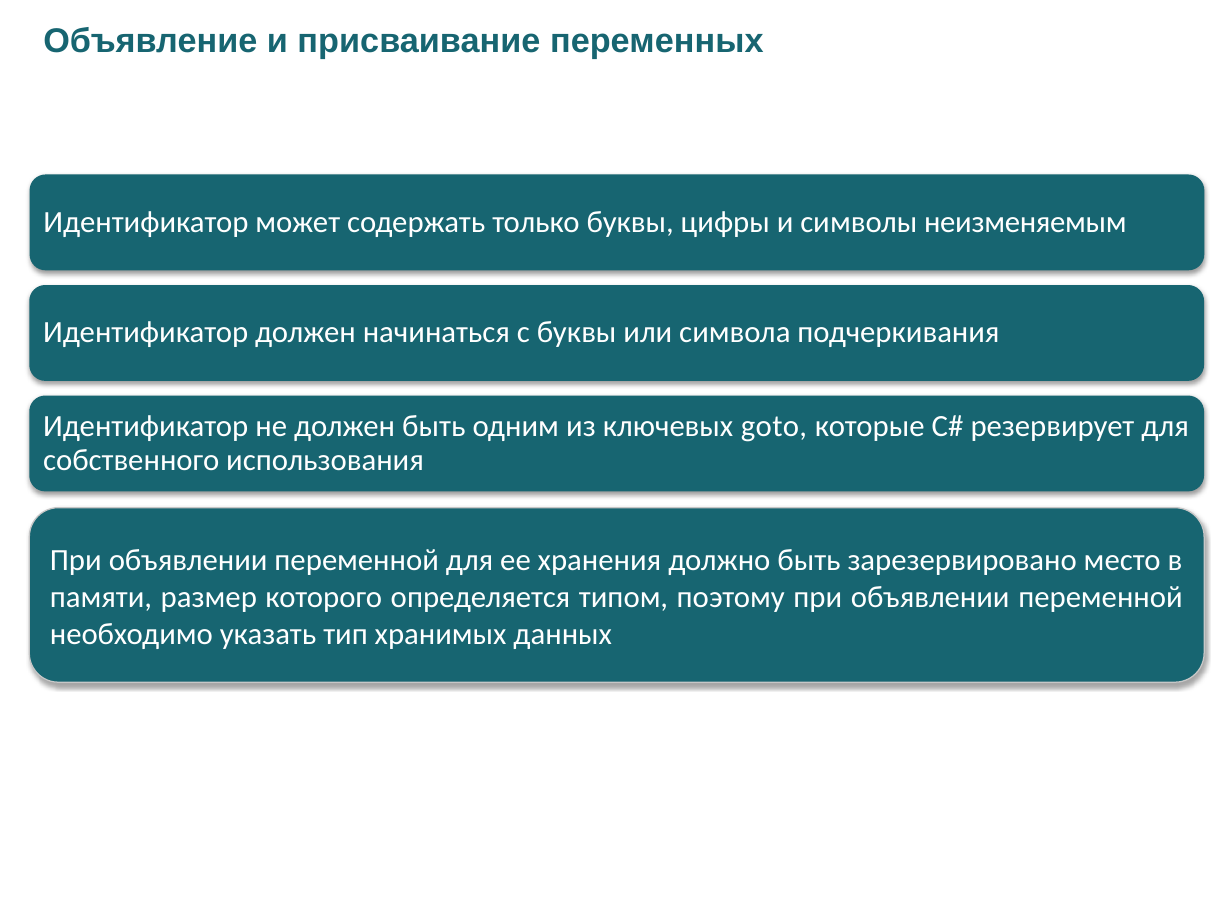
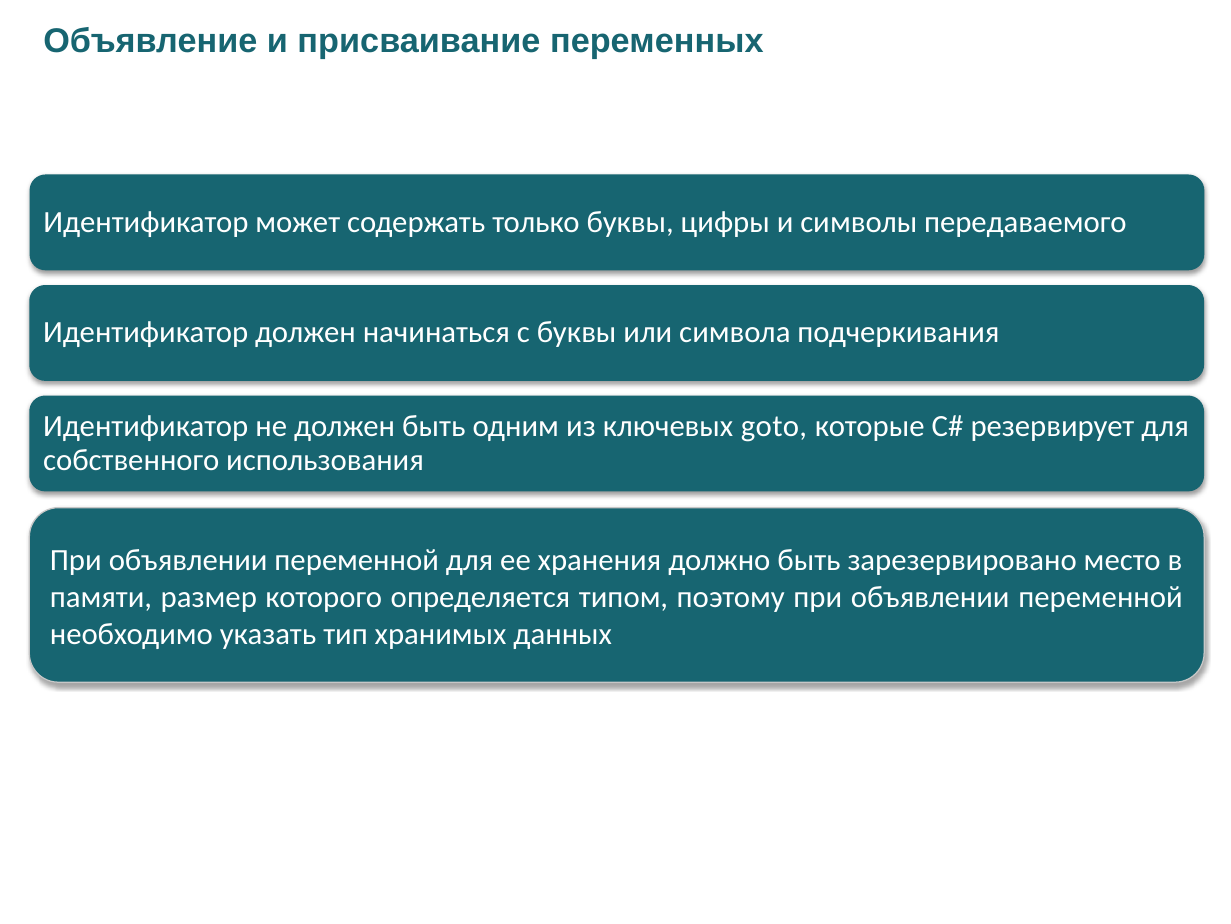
неизменяемым: неизменяемым -> передаваемого (1025, 222)
